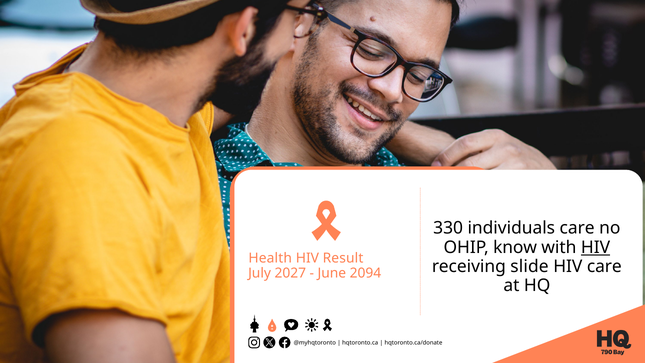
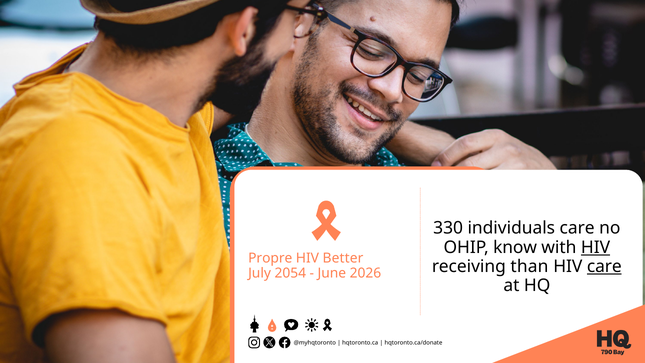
Health: Health -> Propre (270, 258)
Result: Result -> Better (343, 258)
slide: slide -> than (529, 266)
care underline: none -> present (604, 266)
2027: 2027 -> 2054 (290, 273)
2094: 2094 -> 2026 (365, 273)
